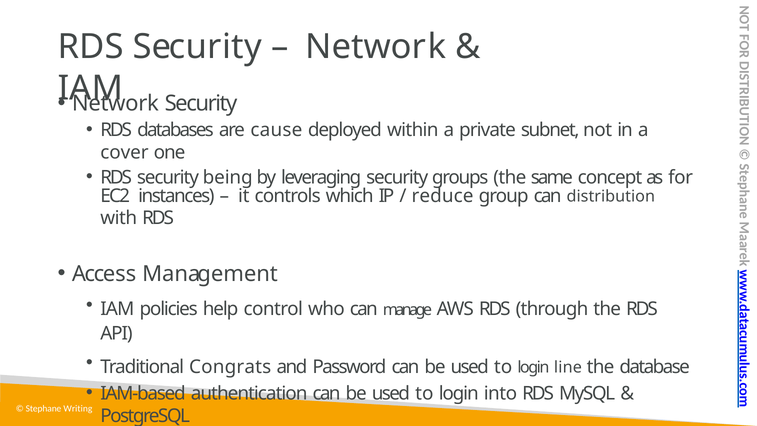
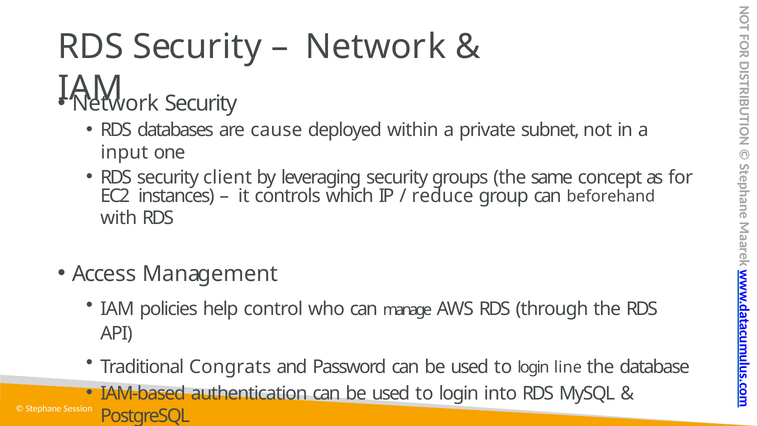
cover: cover -> input (124, 153)
being: being -> client (228, 177)
distribution: distribution -> beforehand (611, 197)
Writing: Writing -> Session (78, 408)
